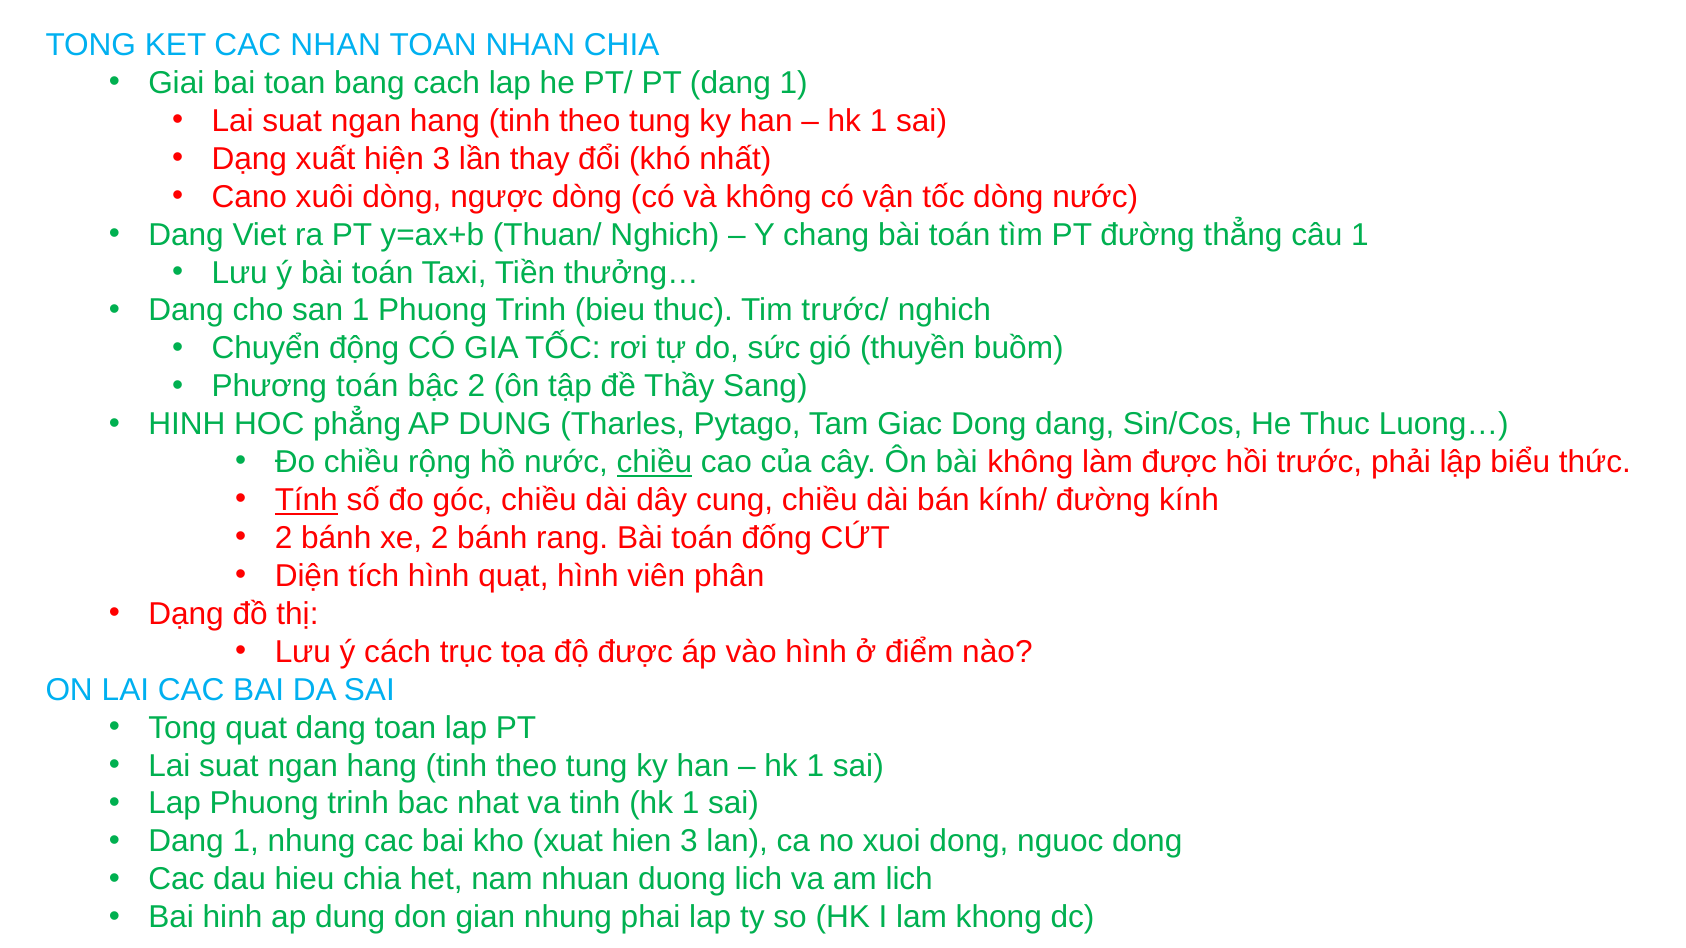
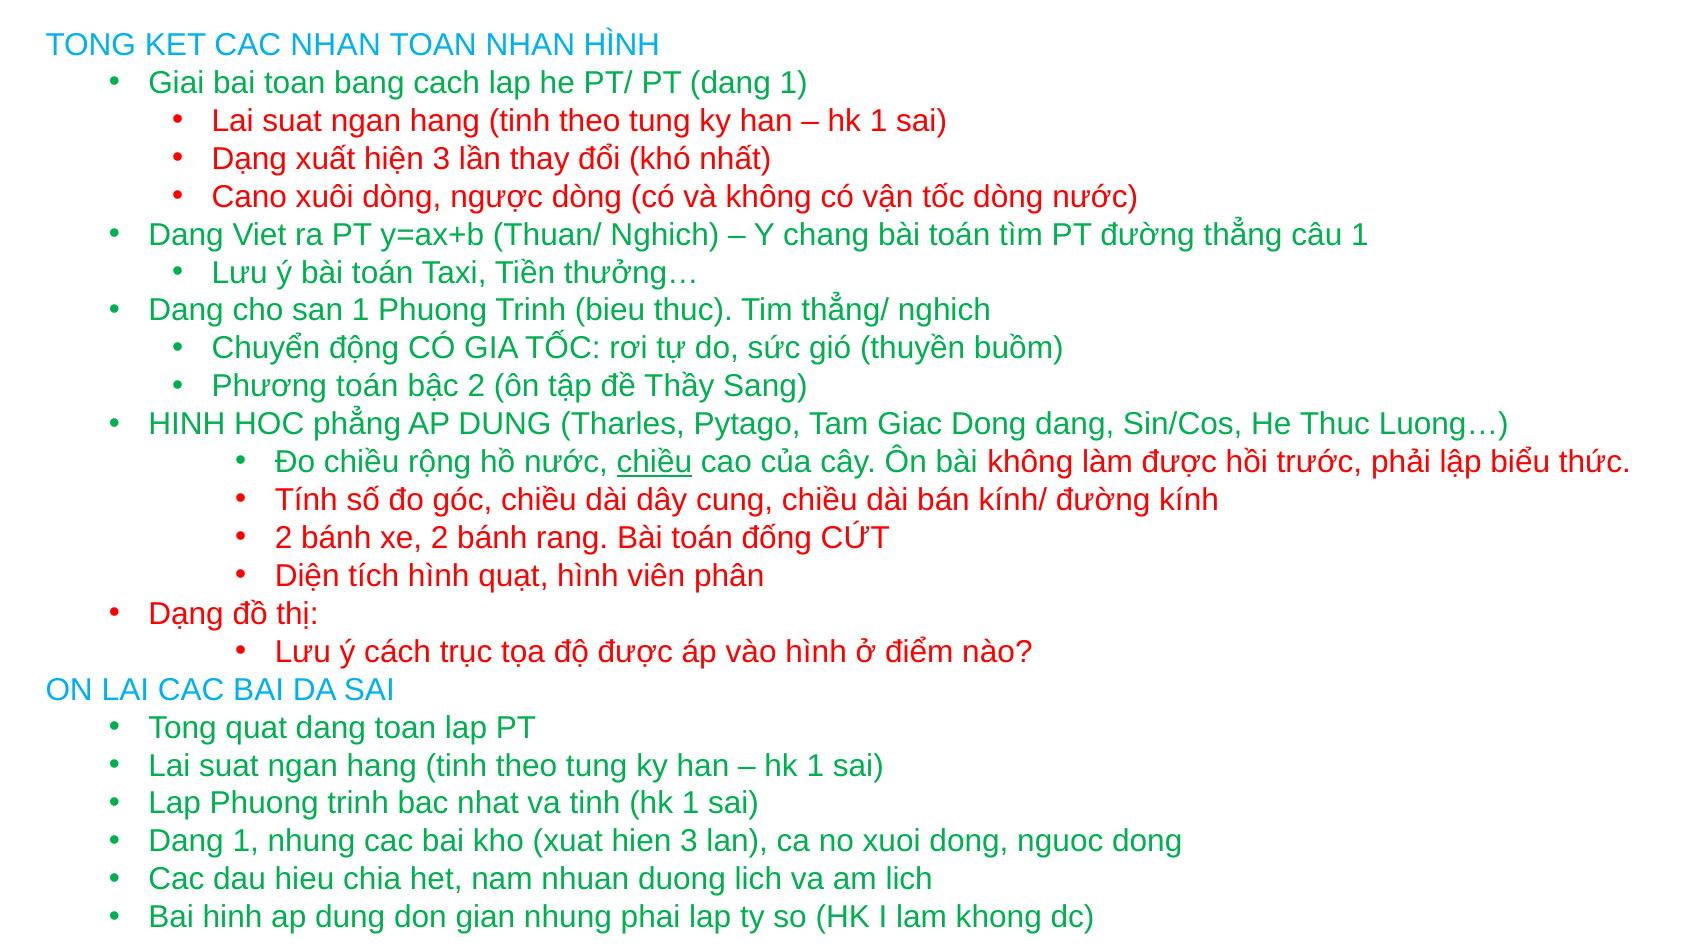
NHAN CHIA: CHIA -> HÌNH (622, 45)
trước/: trước/ -> thẳng/ (845, 311)
Tính underline: present -> none (306, 500)
